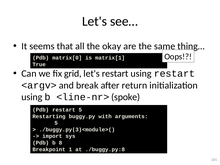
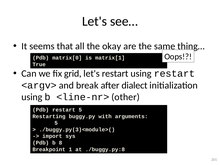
return: return -> dialect (135, 85)
spoke: spoke -> other (126, 97)
